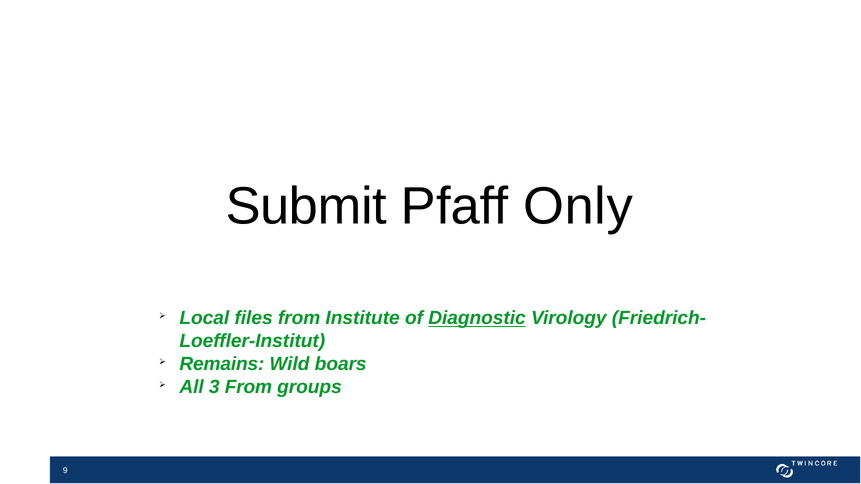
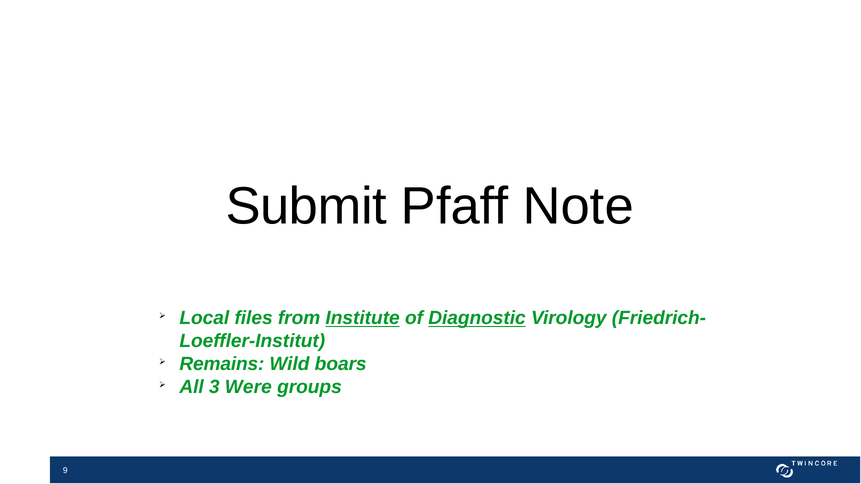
Only: Only -> Note (578, 206)
Institute underline: none -> present (363, 318)
3 From: From -> Were (248, 387)
